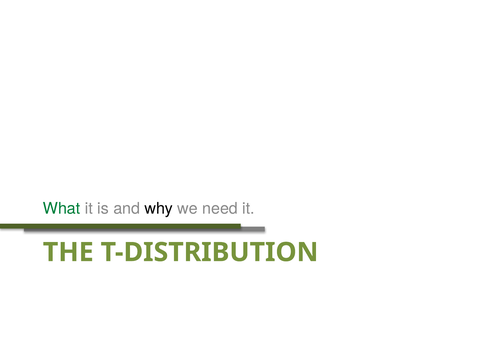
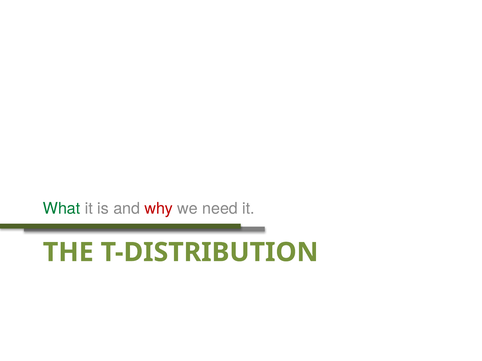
why colour: black -> red (159, 209)
